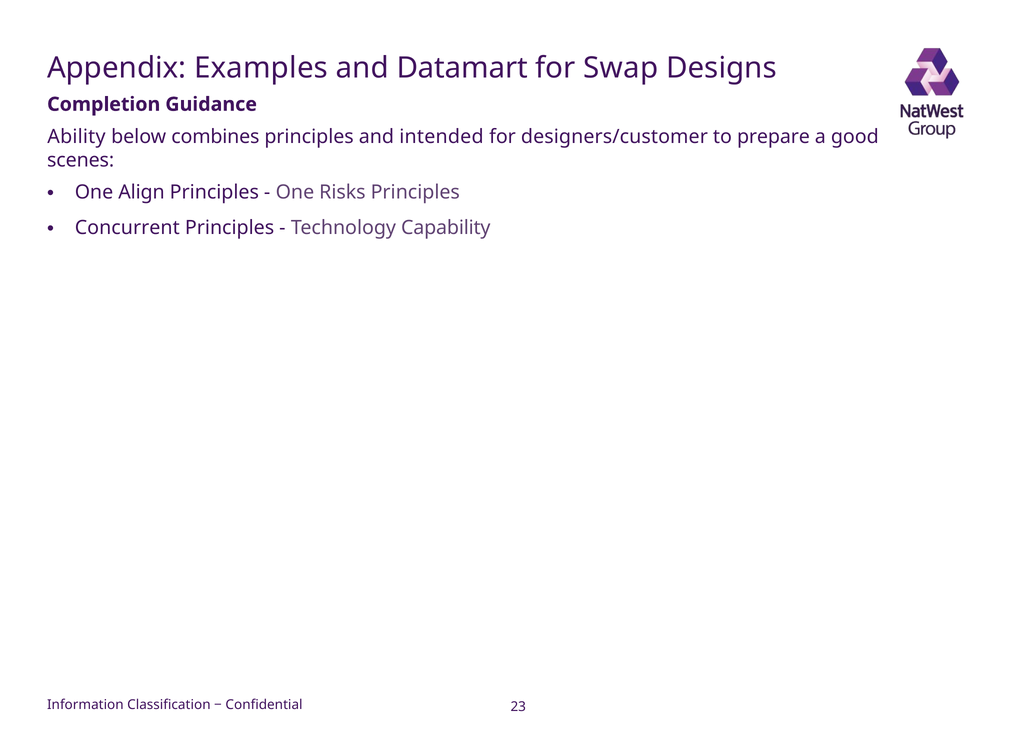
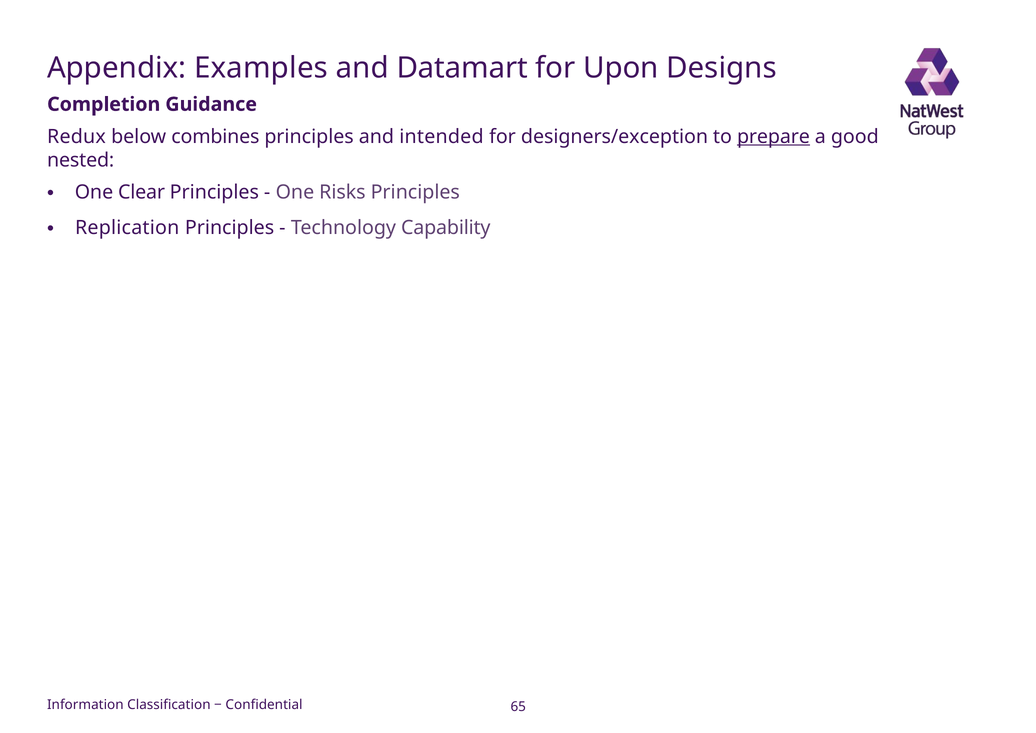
Swap: Swap -> Upon (621, 68)
Ability: Ability -> Redux (76, 137)
designers/customer: designers/customer -> designers/exception (615, 137)
prepare underline: none -> present (773, 137)
scenes: scenes -> nested (81, 160)
Align: Align -> Clear (142, 192)
Concurrent: Concurrent -> Replication (127, 228)
23: 23 -> 65 (518, 706)
